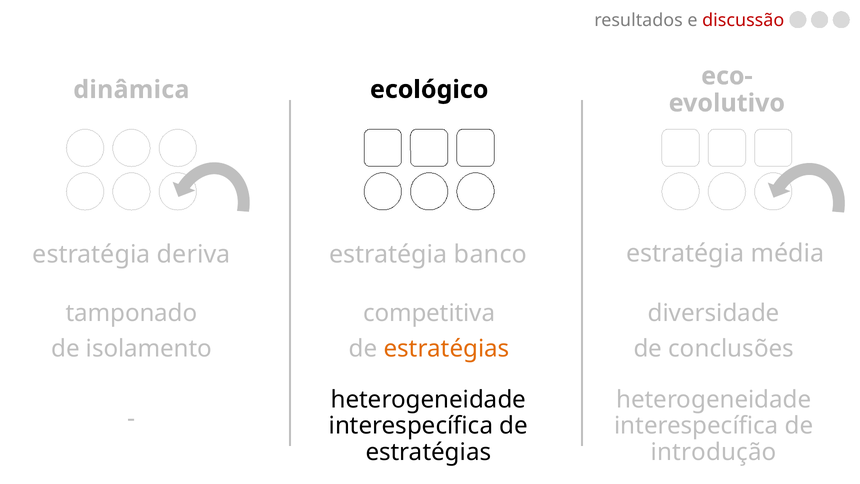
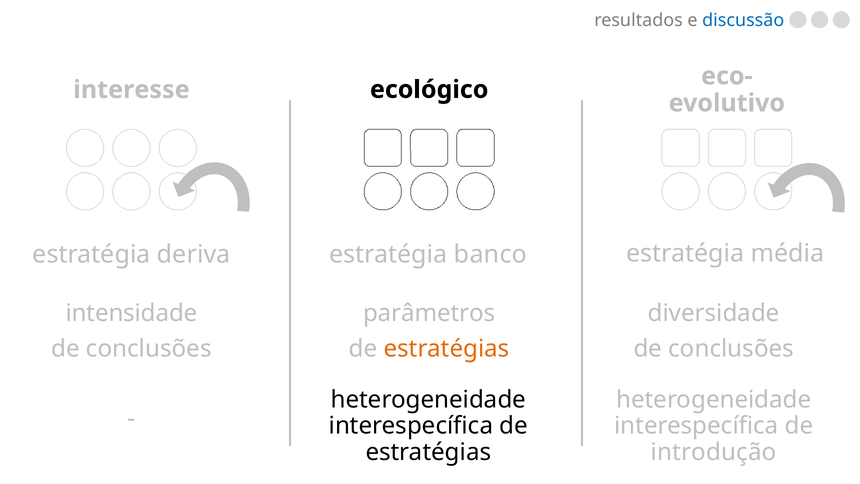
discussão colour: red -> blue (743, 20)
dinâmica: dinâmica -> interesse (131, 90)
tamponado: tamponado -> intensidade (131, 313)
competitiva: competitiva -> parâmetros (429, 313)
isolamento: isolamento -> conclusões (149, 348)
